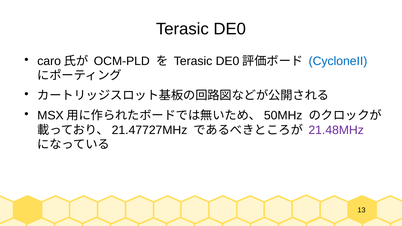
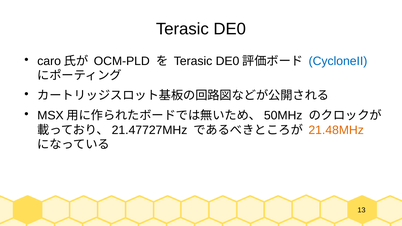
21.48MHz colour: purple -> orange (336, 130)
